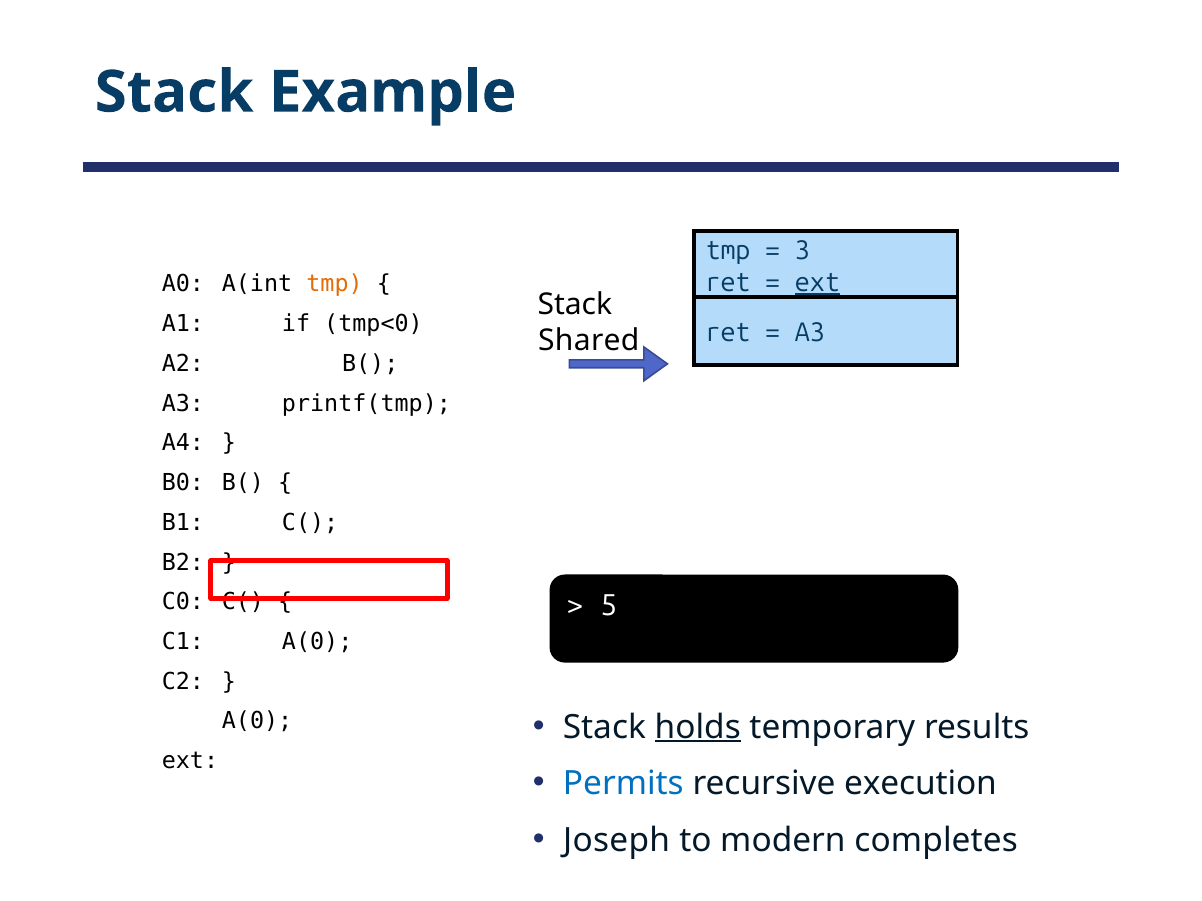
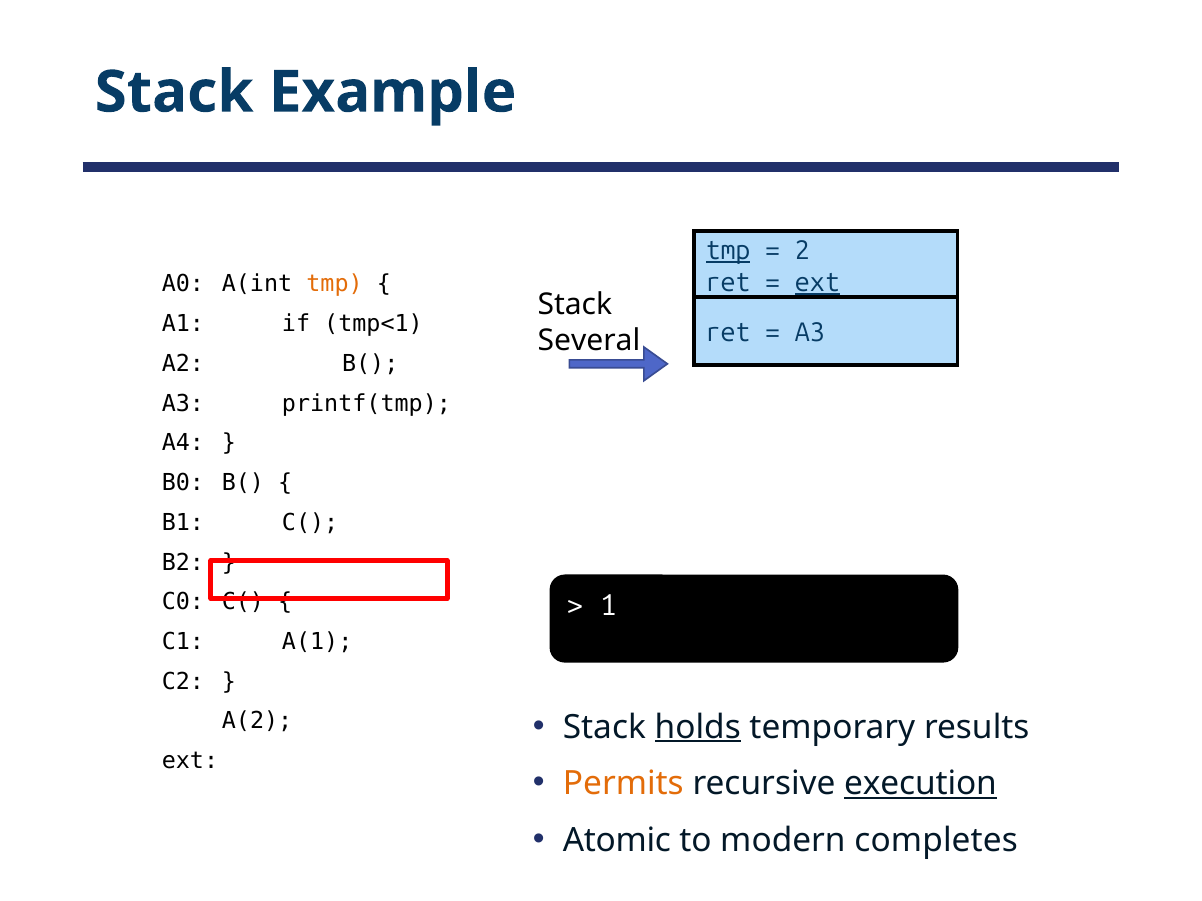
tmp underline: none -> present (728, 250)
3: 3 -> 2 (802, 250)
tmp<0: tmp<0 -> tmp<1 (373, 324)
Shared: Shared -> Several (589, 341)
5: 5 -> 1 (608, 606)
C1 A(0: A(0 -> A(1 (317, 642)
A(0: A(0 -> A(2 (257, 722)
Permits colour: blue -> orange (623, 784)
execution underline: none -> present (920, 784)
Joseph: Joseph -> Atomic (617, 841)
